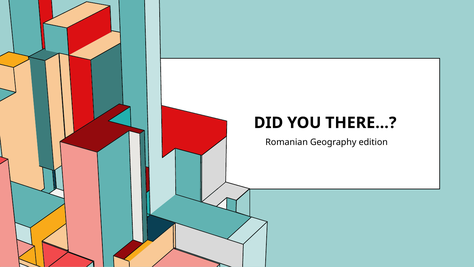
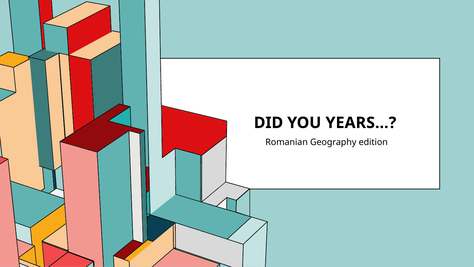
THERE…: THERE… -> YEARS… (361, 123)
